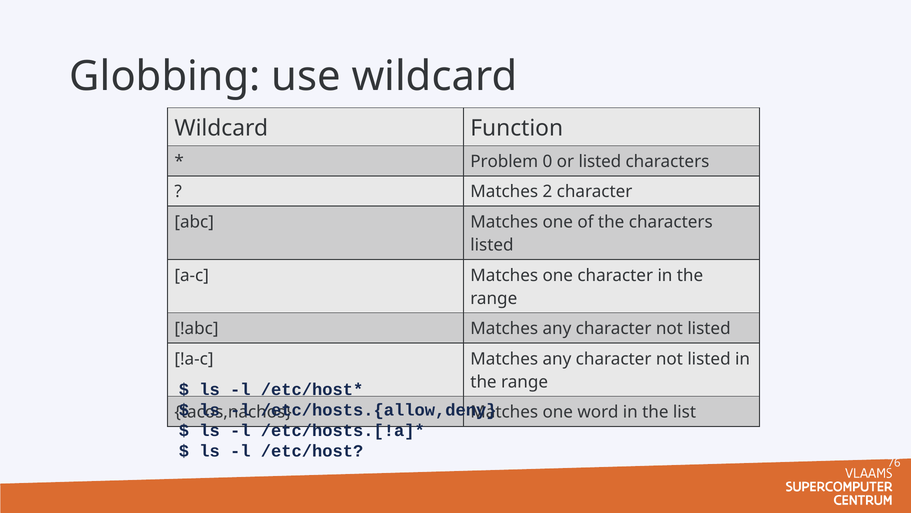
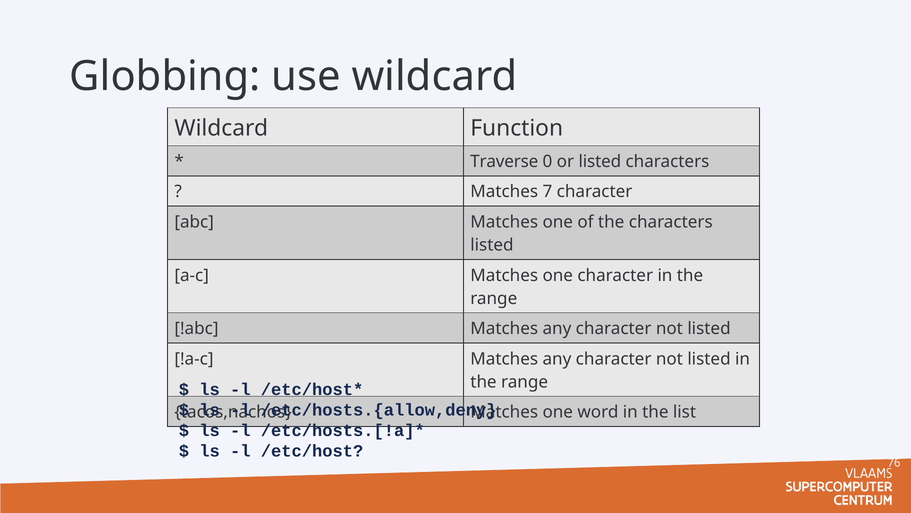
Problem: Problem -> Traverse (504, 162)
2: 2 -> 7 (547, 192)
